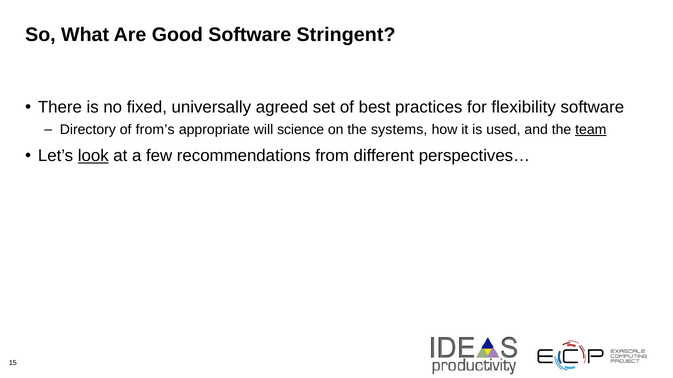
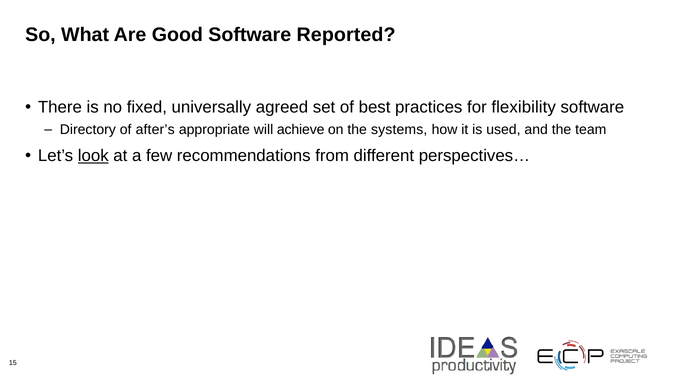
Stringent: Stringent -> Reported (346, 35)
from’s: from’s -> after’s (155, 130)
science: science -> achieve (301, 130)
team underline: present -> none (591, 130)
